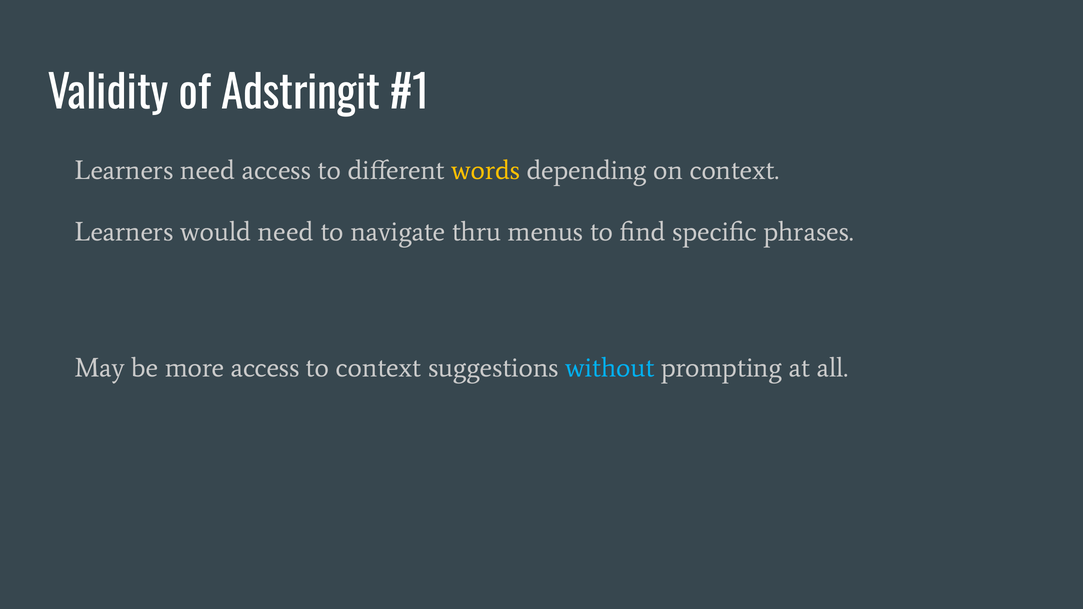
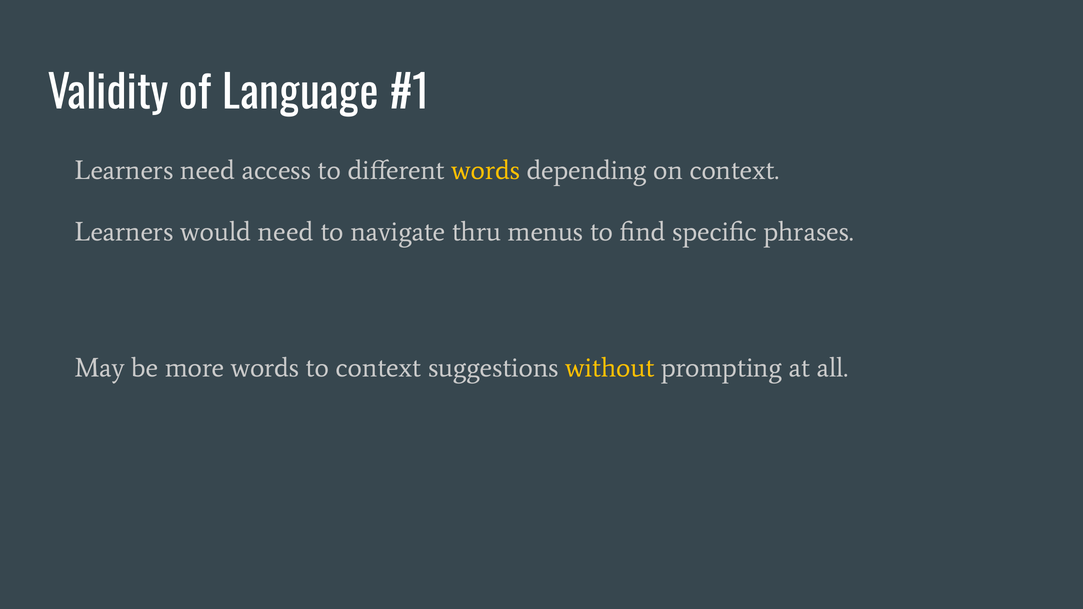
Adstringit: Adstringit -> Language (300, 94)
more access: access -> words (265, 368)
without colour: light blue -> yellow (610, 368)
